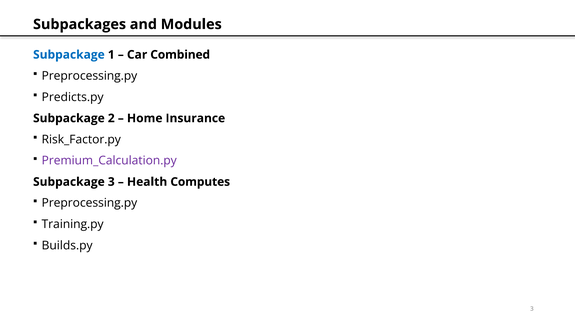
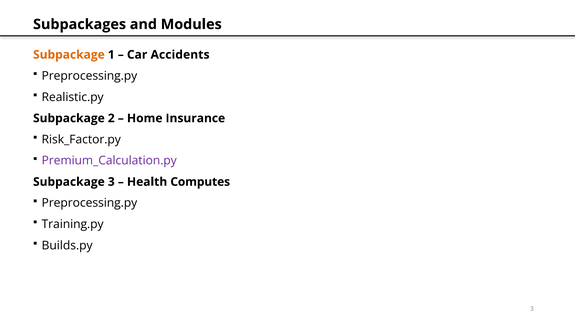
Subpackage colour: blue -> orange (69, 55)
Combined: Combined -> Accidents (180, 55)
Predicts.py: Predicts.py -> Realistic.py (73, 97)
